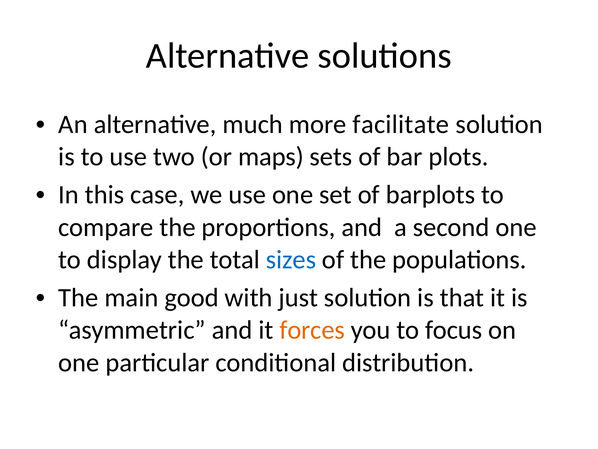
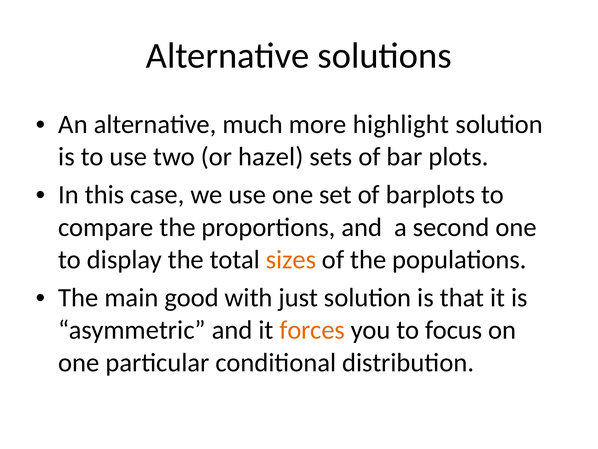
facilitate: facilitate -> highlight (401, 124)
maps: maps -> hazel (271, 157)
sizes colour: blue -> orange (291, 259)
